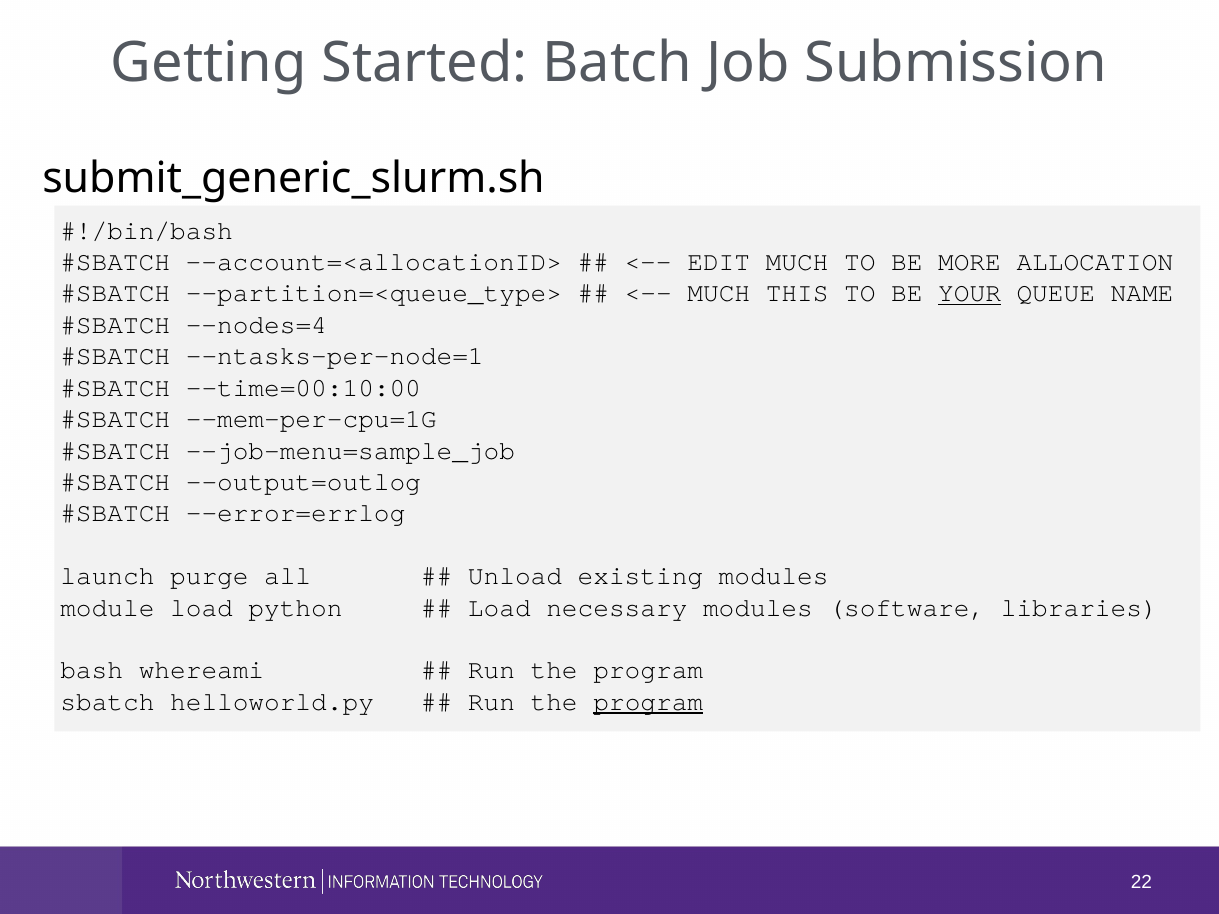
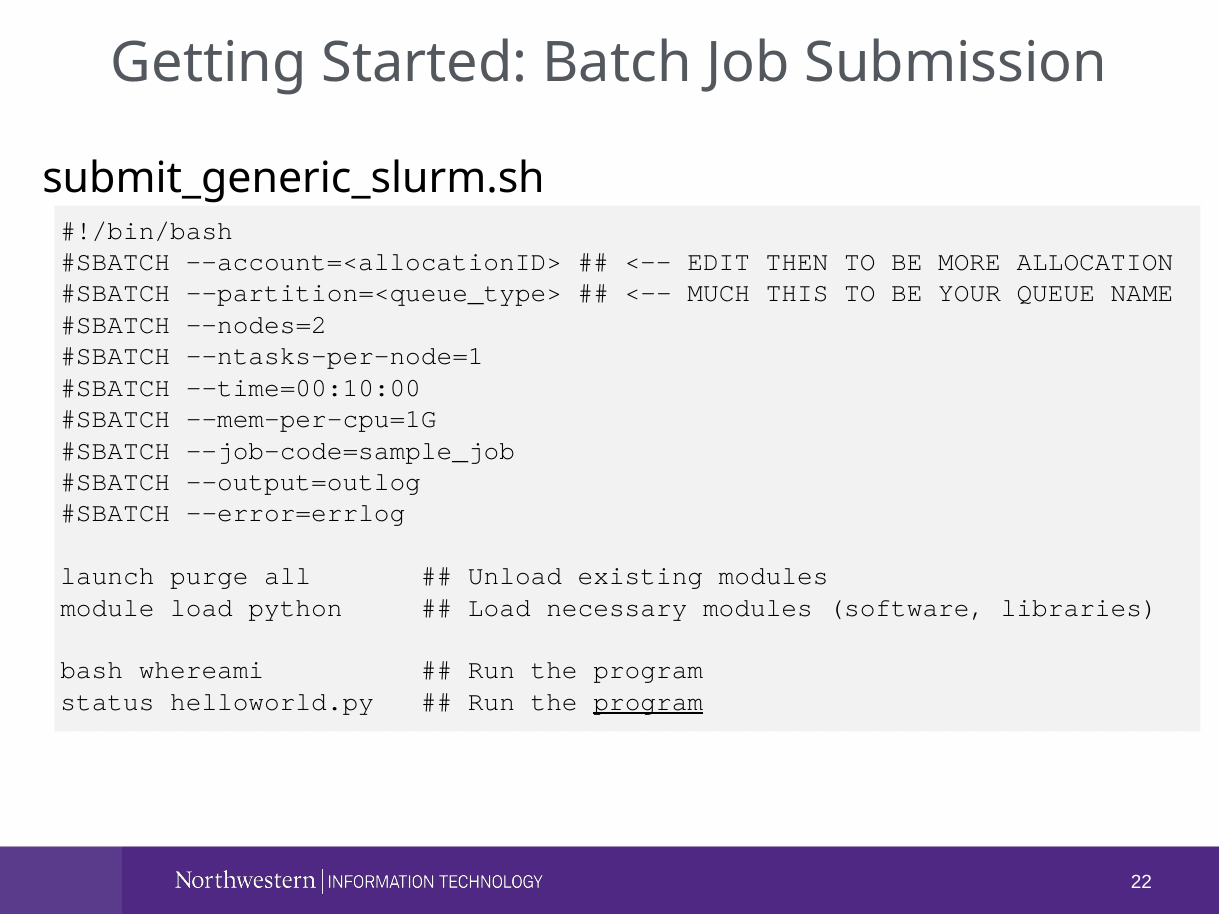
EDIT MUCH: MUCH -> THEN (797, 262)
YOUR underline: present -> none (970, 293)
--nodes=4: --nodes=4 -> --nodes=2 (256, 325)
--job-menu=sample_job: --job-menu=sample_job -> --job-code=sample_job (350, 450)
sbatch: sbatch -> status (107, 702)
